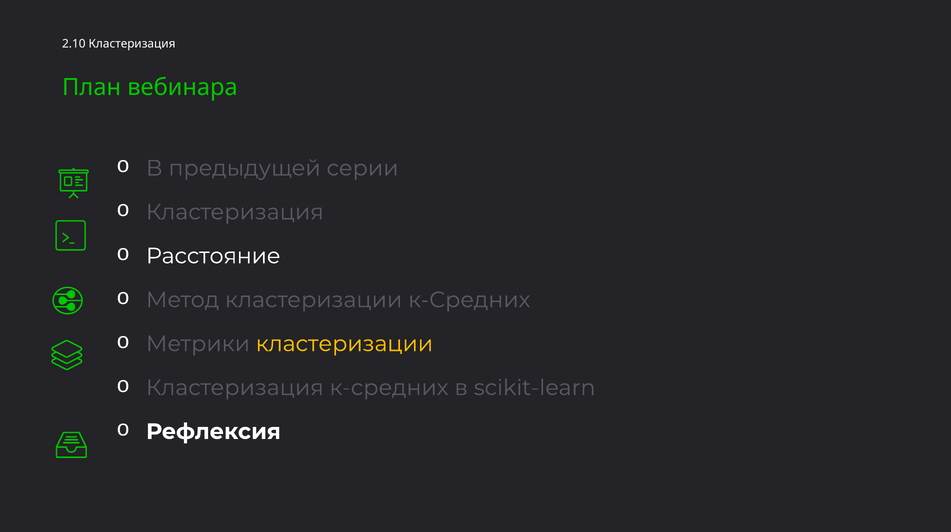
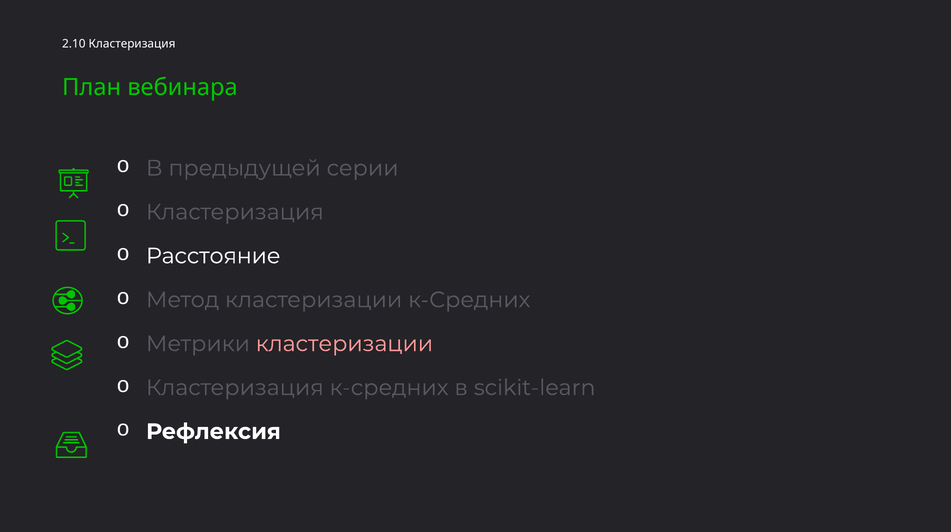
кластеризации colour: yellow -> pink (344, 343)
